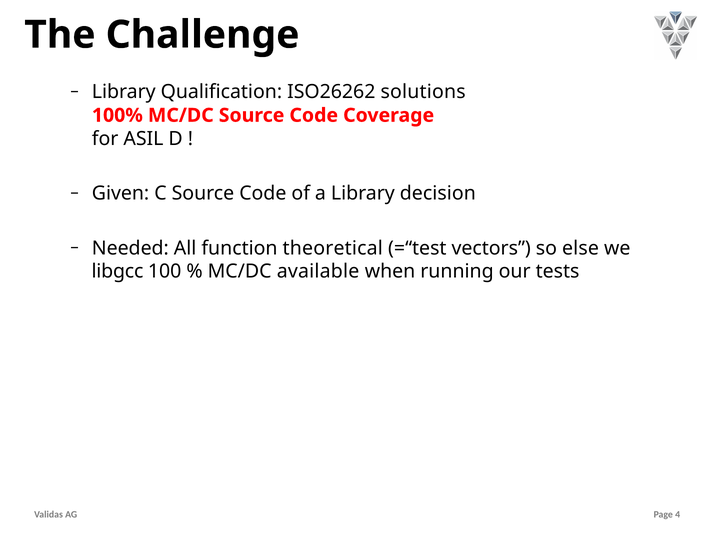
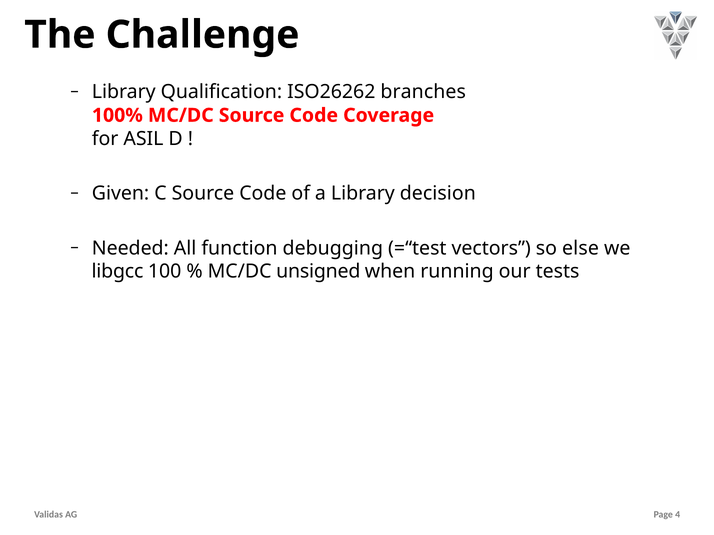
solutions: solutions -> branches (423, 92)
theoretical: theoretical -> debugging (333, 248)
available: available -> unsigned (318, 272)
